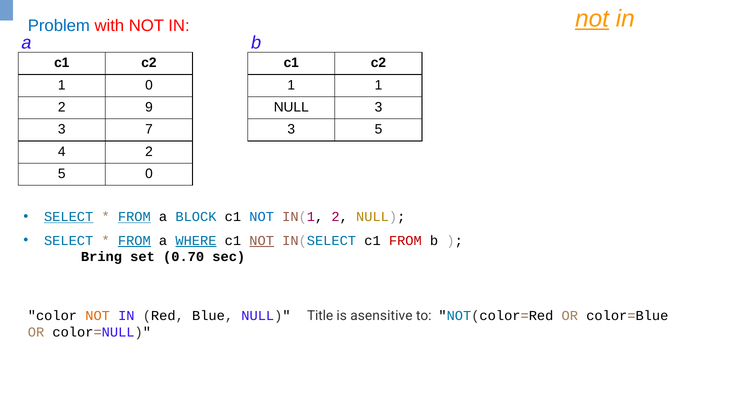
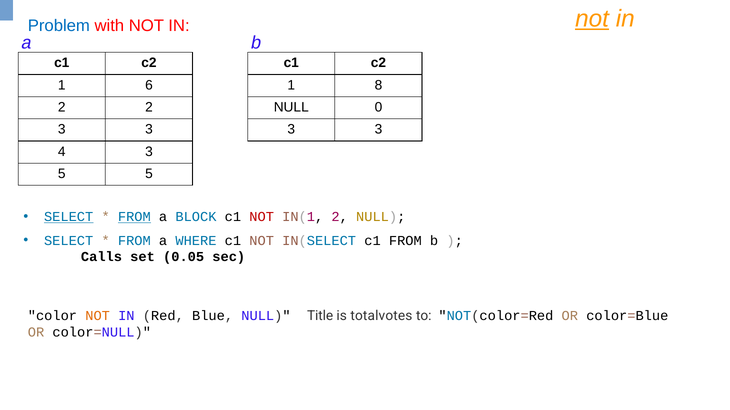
1 0: 0 -> 6 (149, 85)
1 1: 1 -> 8 (378, 85)
2 9: 9 -> 2 (149, 107)
NULL 3: 3 -> 0 (378, 107)
7: 7 -> 3 (149, 130)
5: 5 -> 3 (378, 130)
4 2: 2 -> 3 (149, 152)
5 0: 0 -> 5 (149, 174)
NOT colour: blue -> red (262, 217)
FROM underline: present -> none (134, 241)
WHERE underline: present -> none (196, 241)
NOT underline: present -> none (262, 241)
FROM colour: red -> black (405, 241)
Bring: Bring -> Calls (101, 257)
0.70: 0.70 -> 0.05 (184, 257)
asensitive: asensitive -> totalvotes (381, 316)
